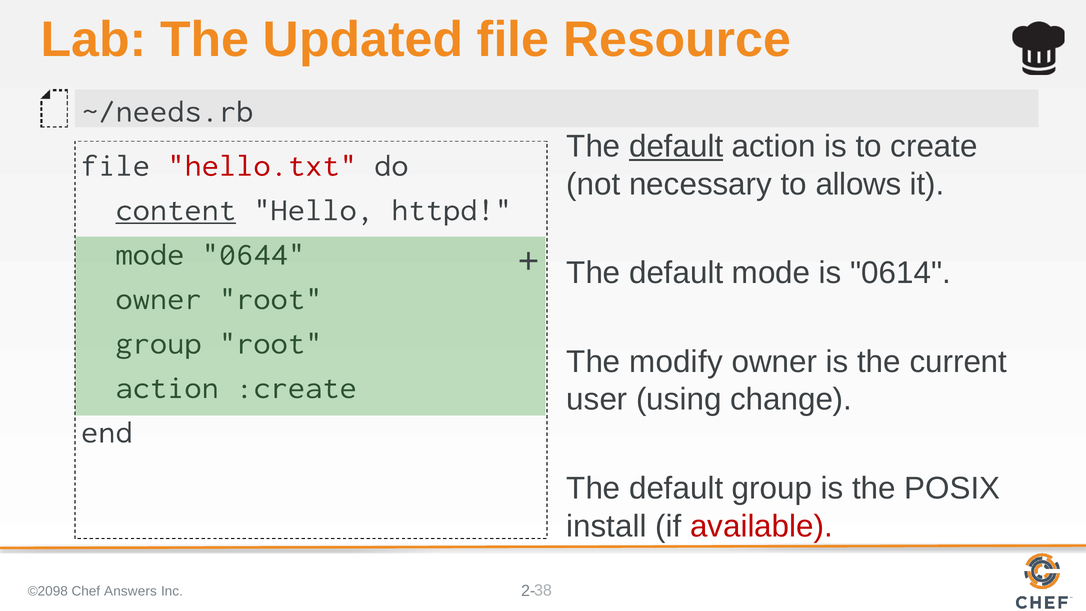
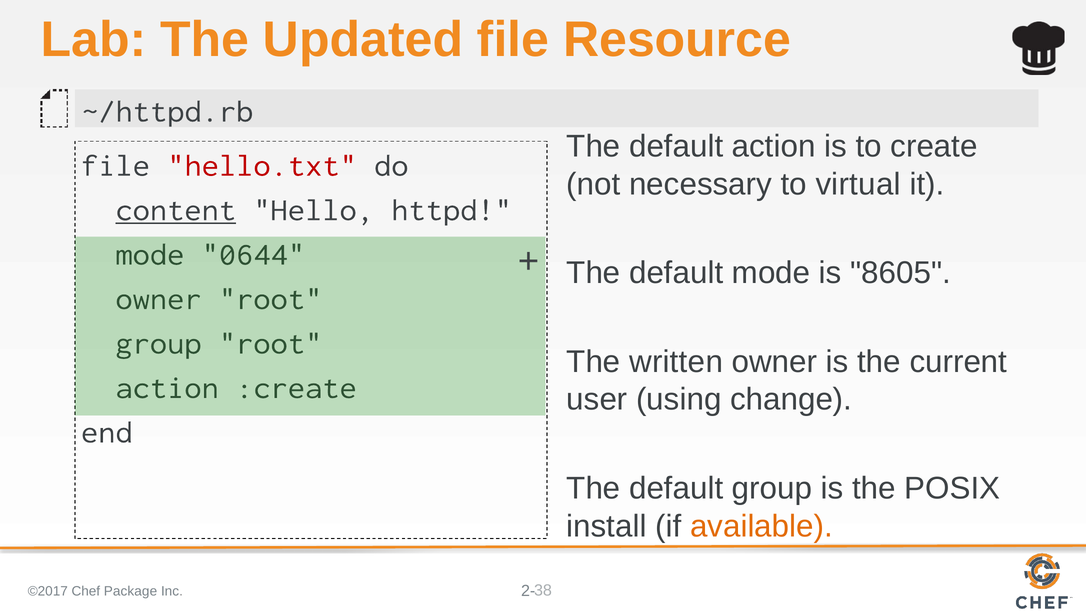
~/needs.rb: ~/needs.rb -> ~/httpd.rb (167, 111)
default underline: present -> none (676, 147)
allows: allows -> virtual (858, 184)
0614: 0614 -> 8605 (901, 273)
modify: modify -> written (676, 362)
available colour: red -> orange (761, 526)
©2098: ©2098 -> ©2017 (48, 591)
Answers: Answers -> Package (131, 591)
